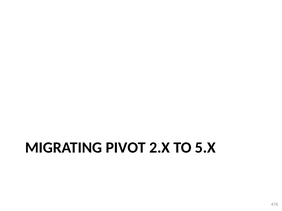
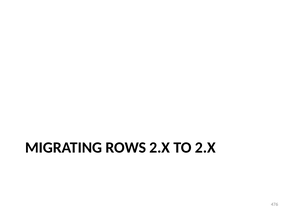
PIVOT: PIVOT -> ROWS (126, 148)
TO 5.X: 5.X -> 2.X (205, 148)
